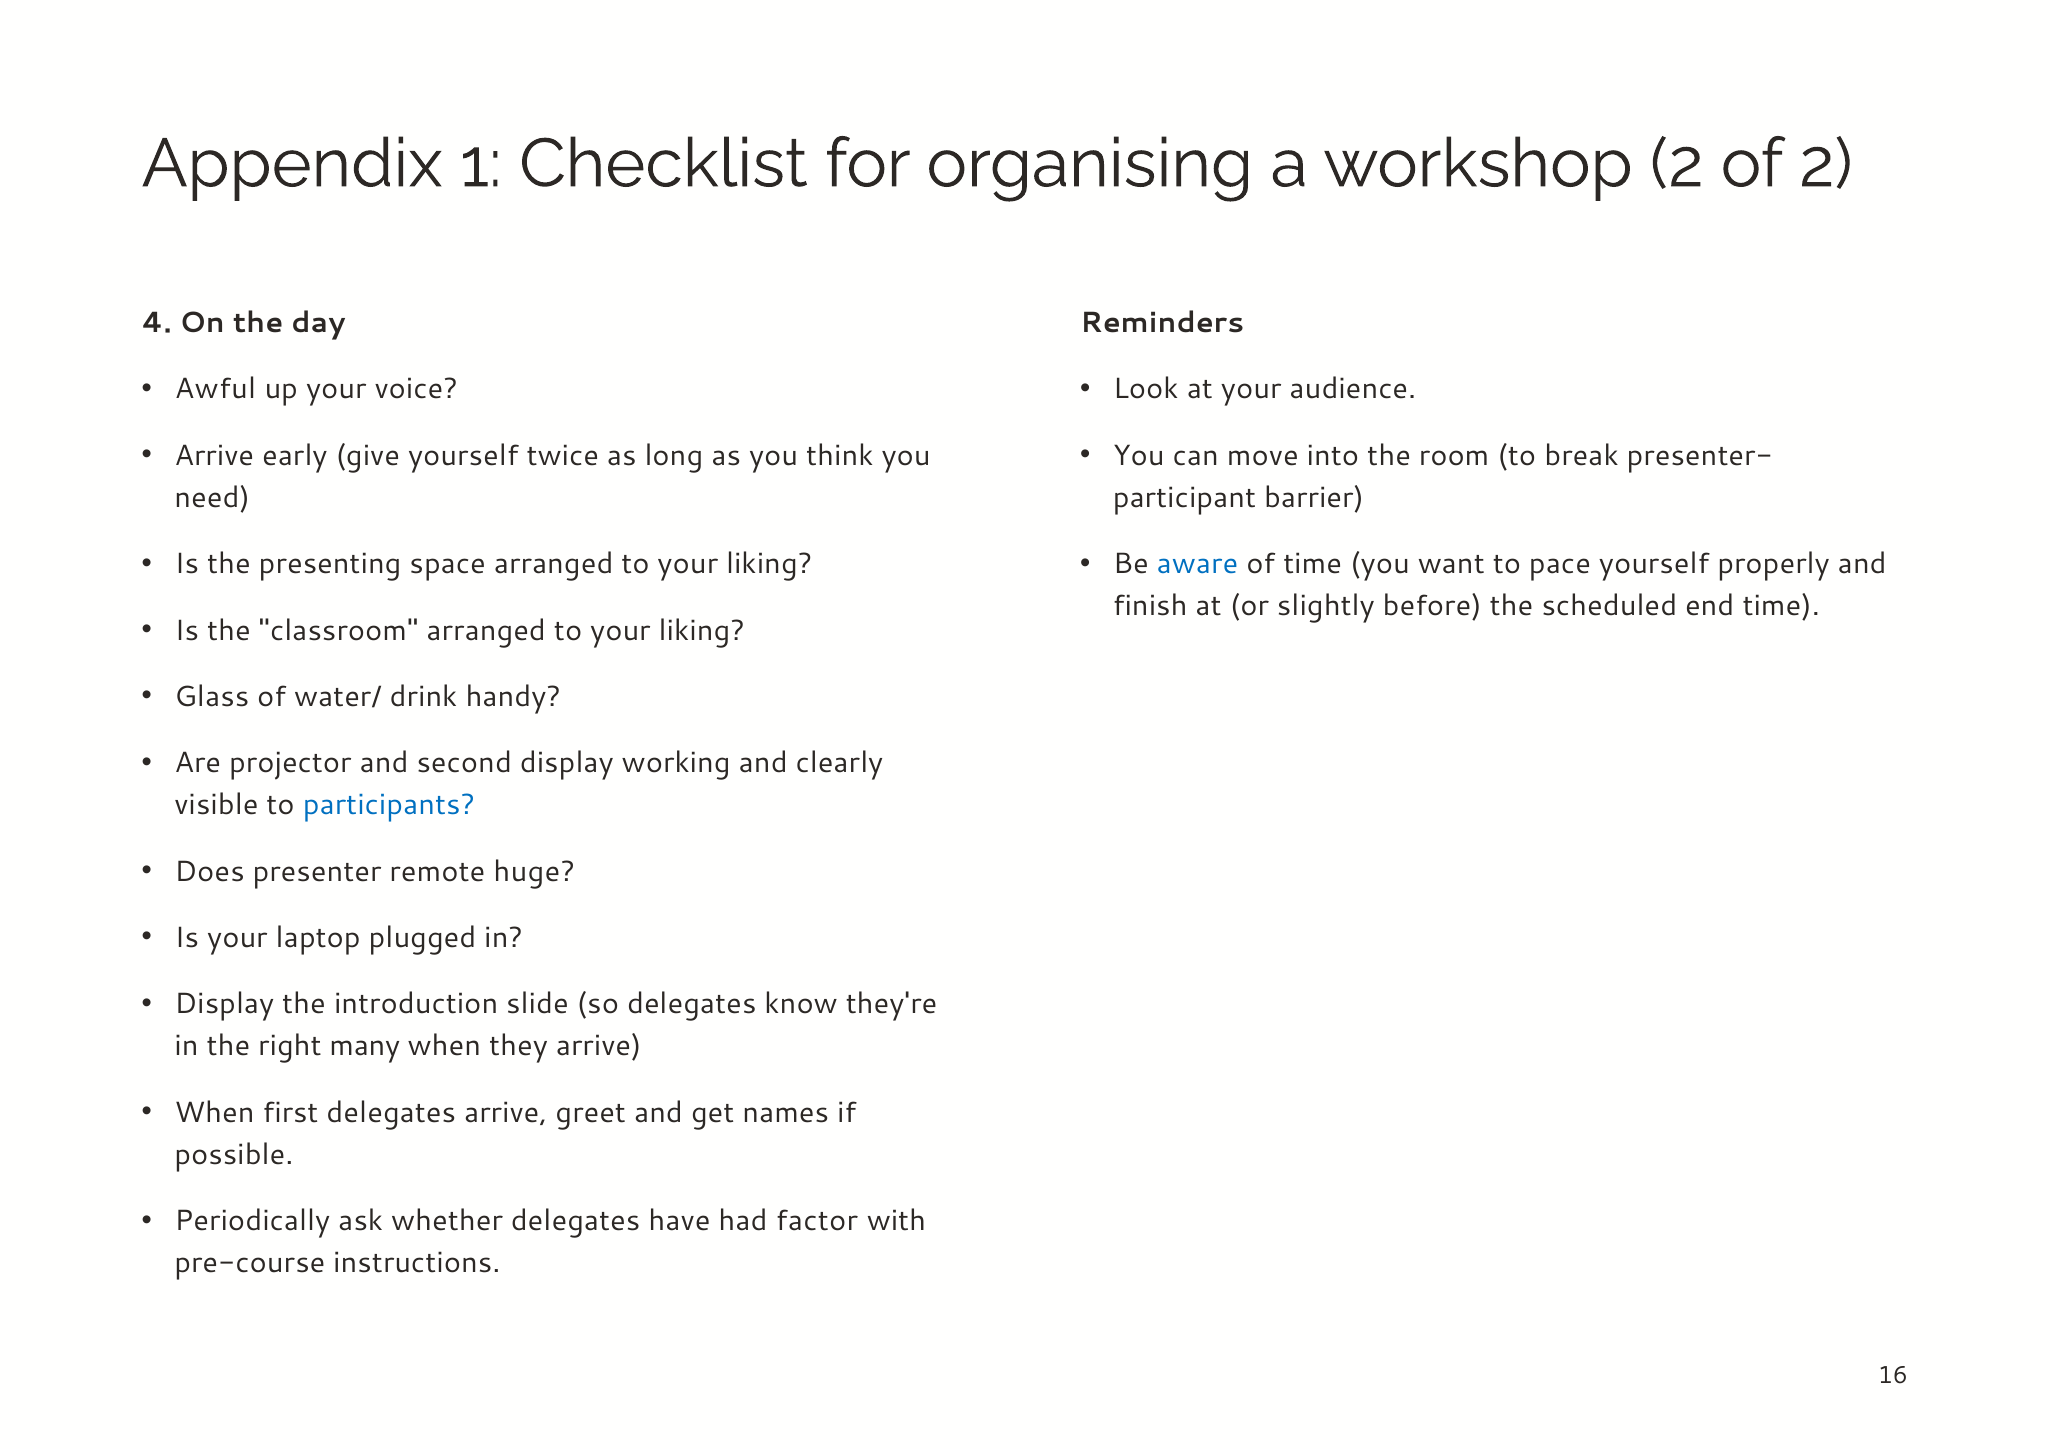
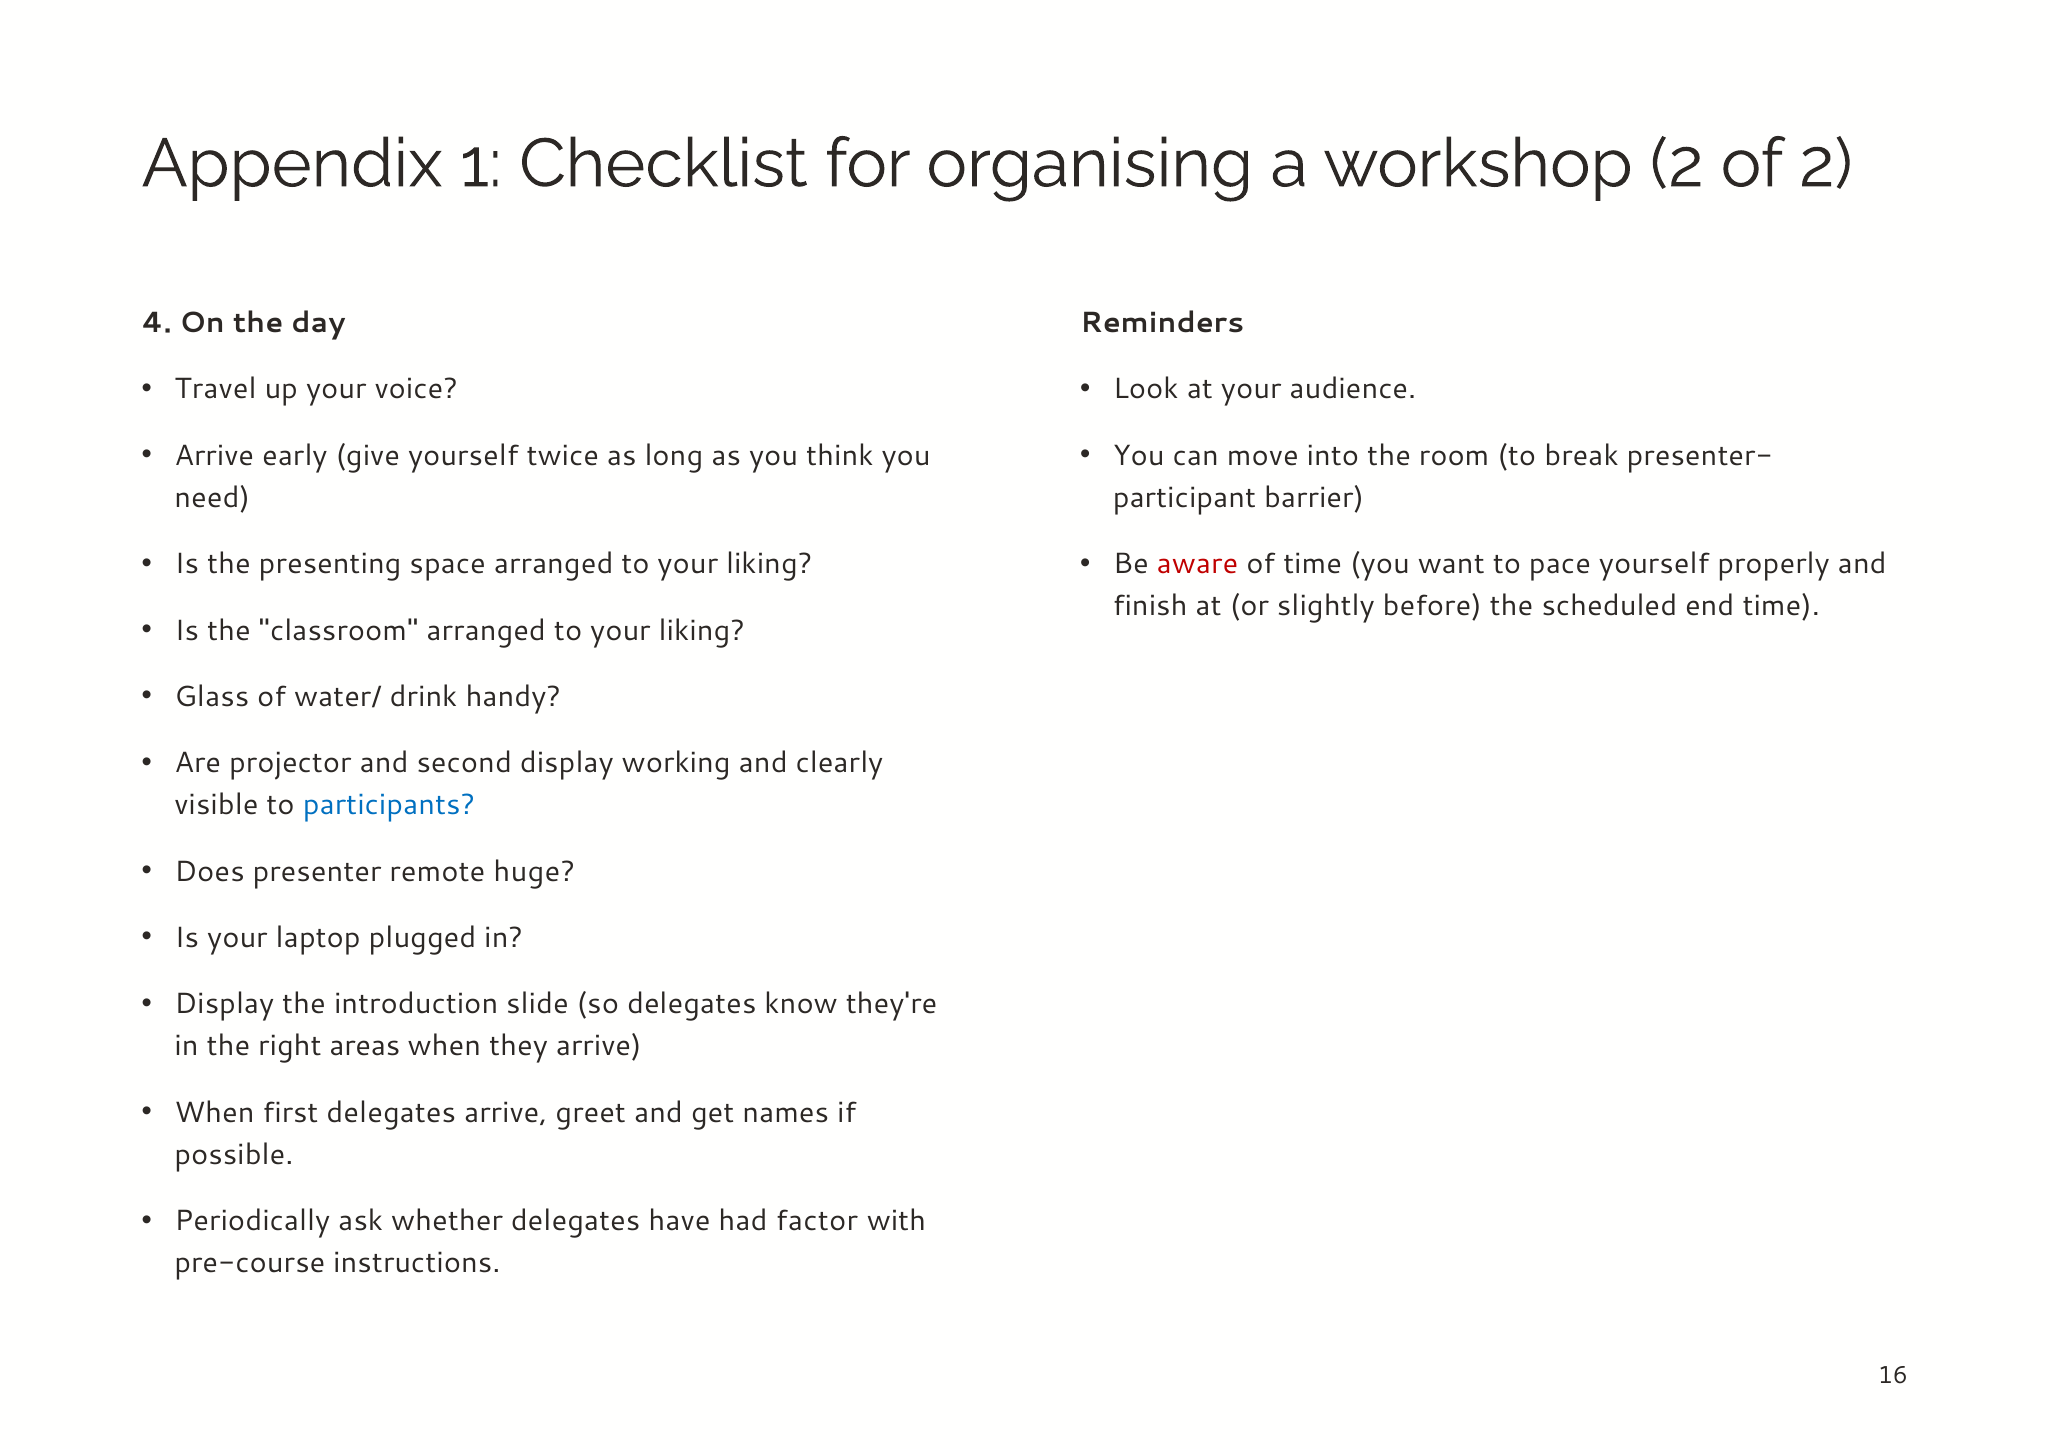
Awful: Awful -> Travel (216, 389)
aware colour: blue -> red (1198, 564)
many: many -> areas (365, 1047)
